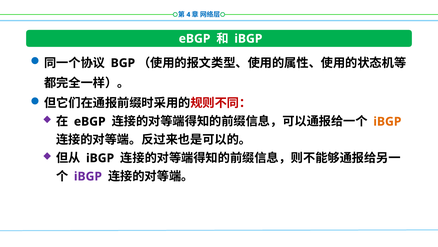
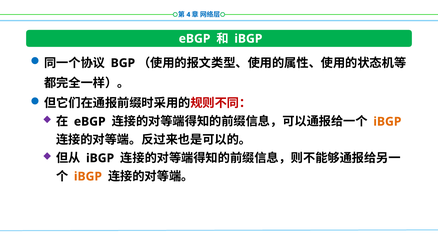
iBGP colour: purple -> orange (88, 176)
